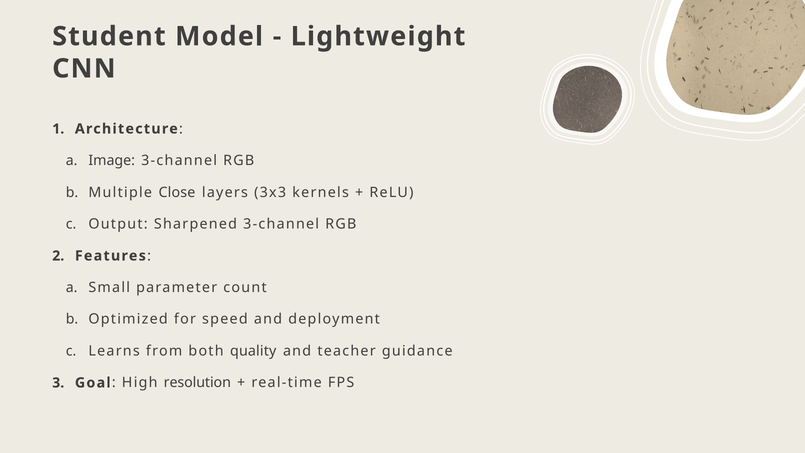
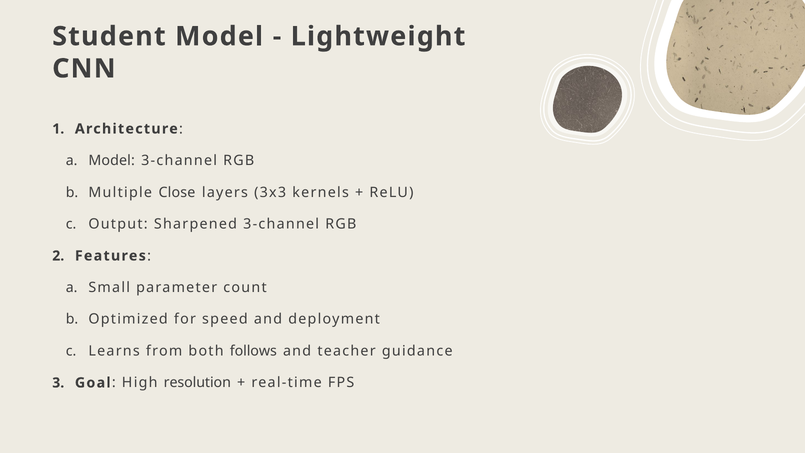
Image: Image -> Model (112, 160)
quality: quality -> follows (253, 351)
